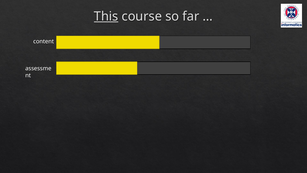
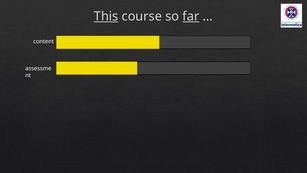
far underline: none -> present (191, 16)
